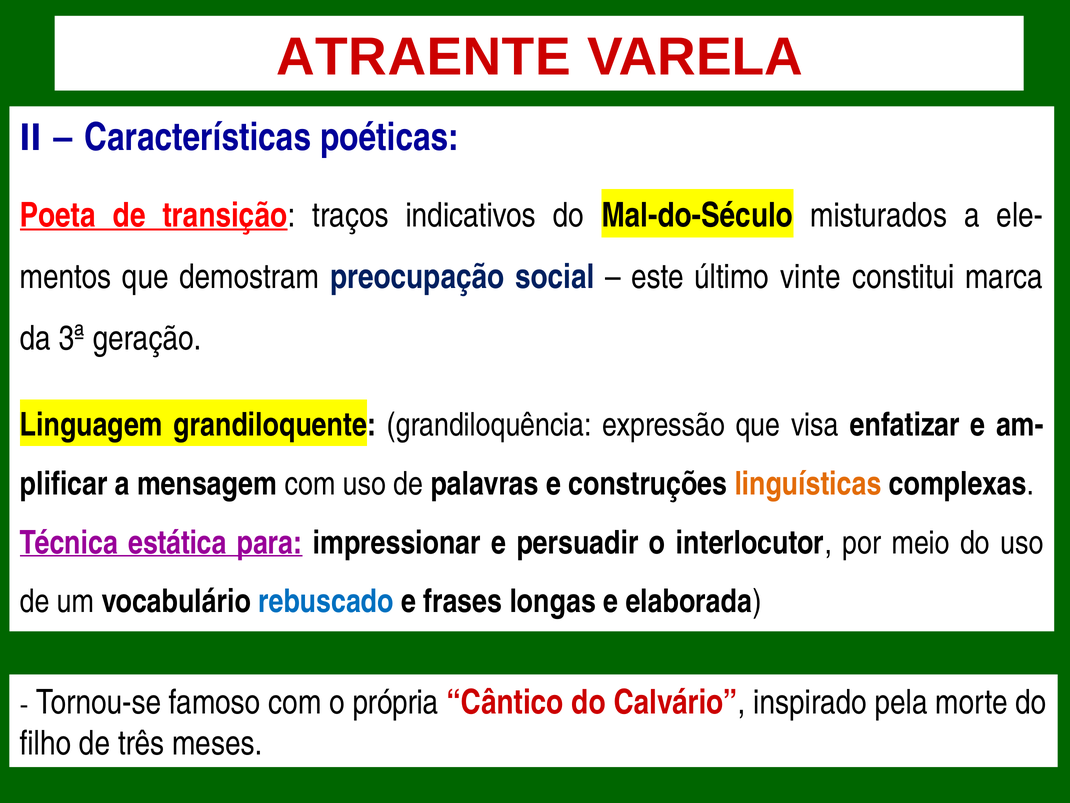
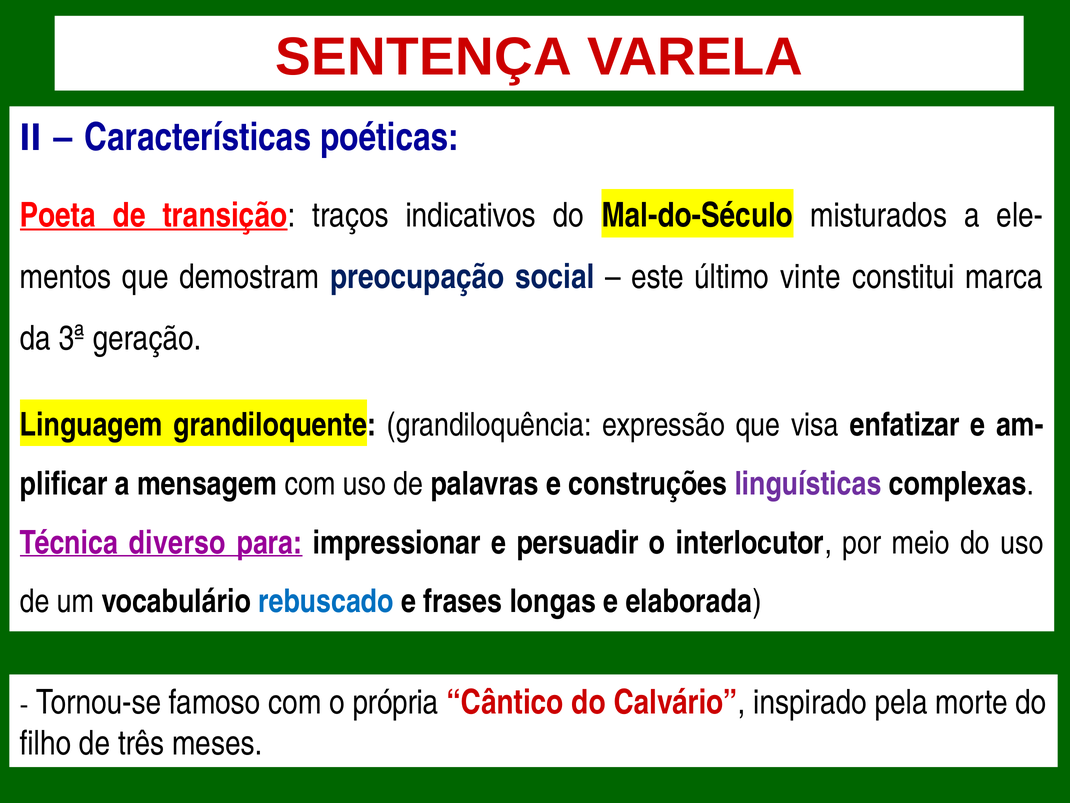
ATRAENTE: ATRAENTE -> SENTENÇA (423, 57)
linguísticas colour: orange -> purple (808, 484)
estática: estática -> diverso (177, 542)
